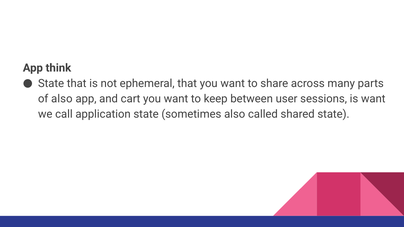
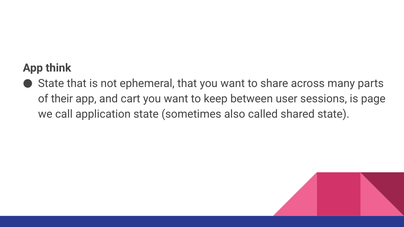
of also: also -> their (62, 99)
is want: want -> page (373, 99)
